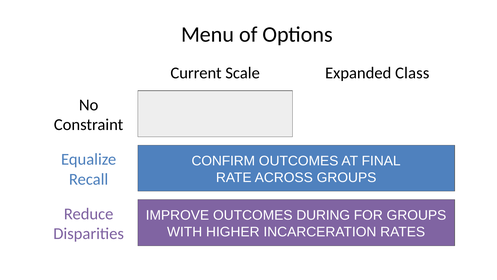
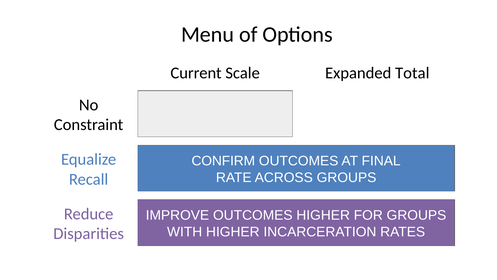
Class: Class -> Total (412, 73)
OUTCOMES DURING: DURING -> HIGHER (323, 215)
